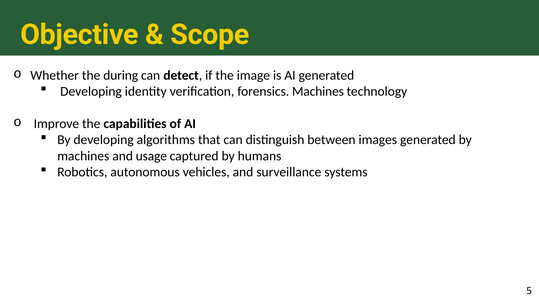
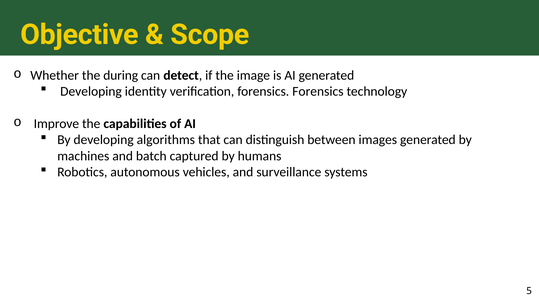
forensics Machines: Machines -> Forensics (318, 91)
usage: usage -> batch (151, 156)
